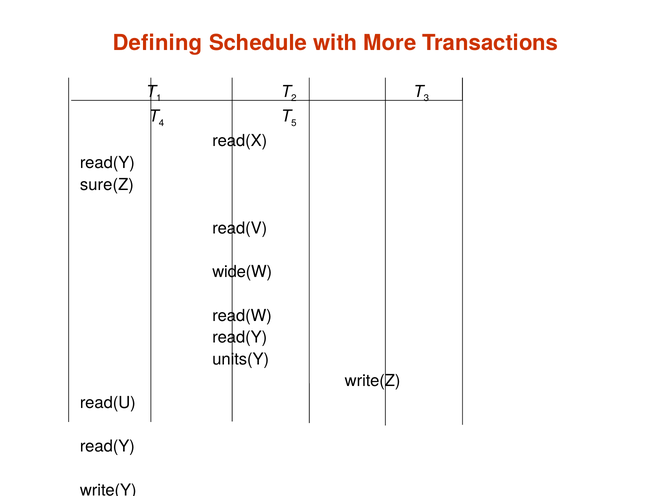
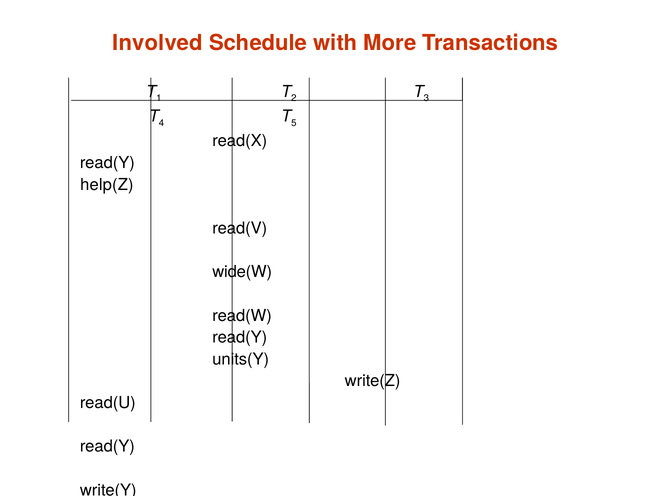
Defining: Defining -> Involved (158, 43)
sure(Z: sure(Z -> help(Z (107, 185)
